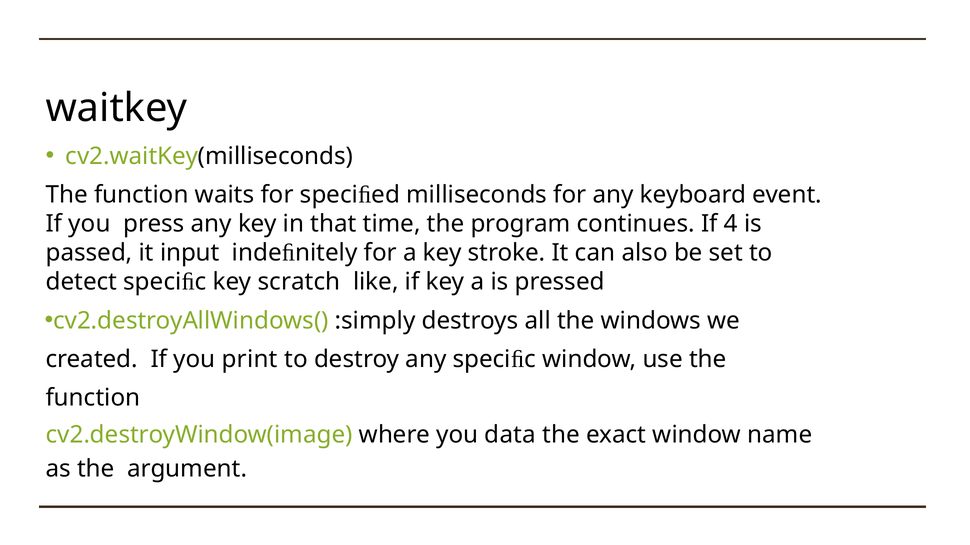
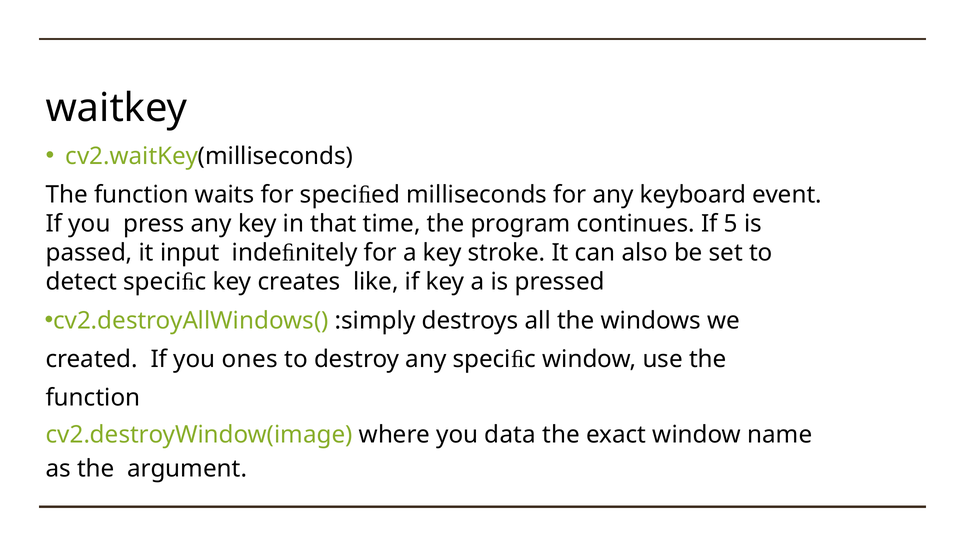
4: 4 -> 5 (731, 224)
scratch: scratch -> creates (299, 282)
print: print -> ones (250, 360)
